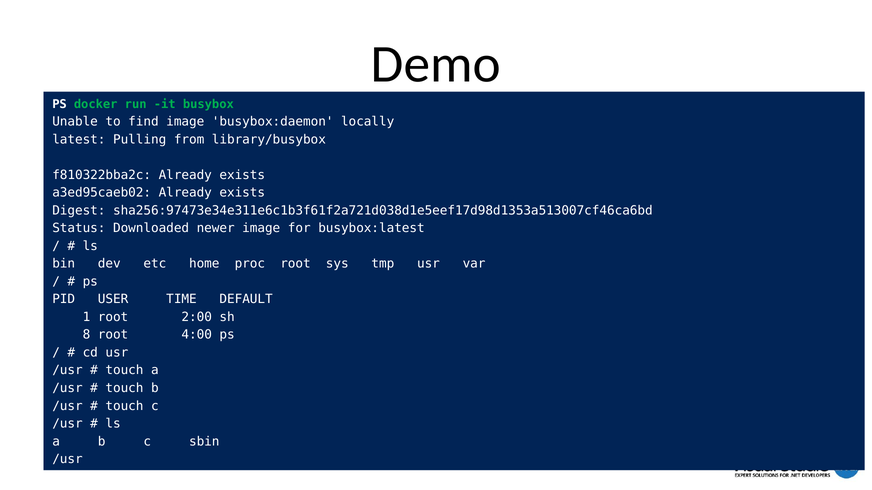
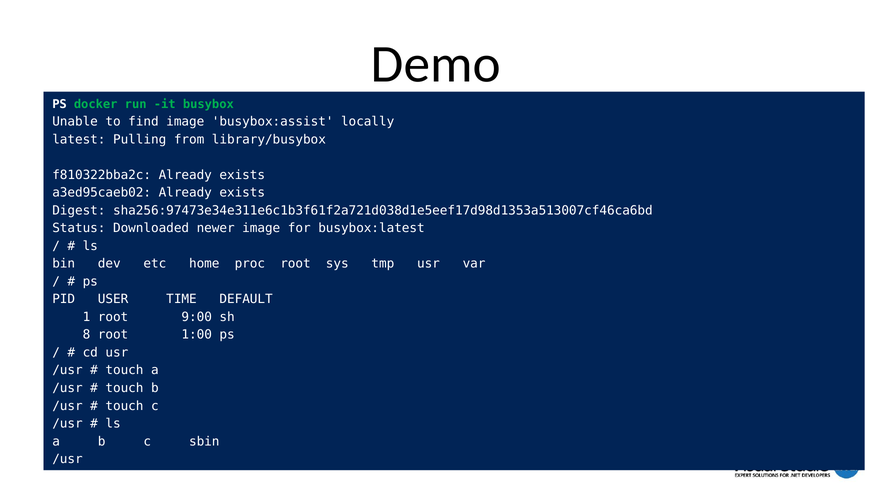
busybox:daemon: busybox:daemon -> busybox:assist (273, 122)
2:00: 2:00 -> 9:00 (197, 317)
4:00: 4:00 -> 1:00 (197, 335)
